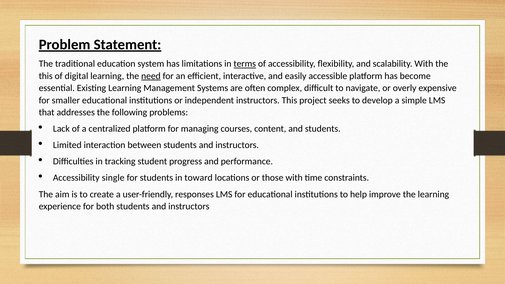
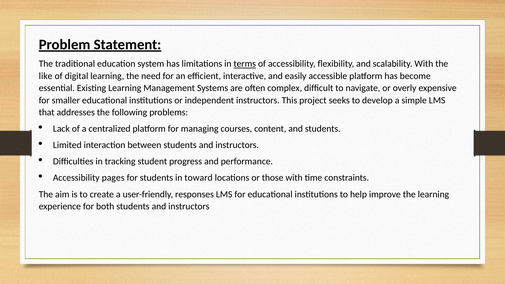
this: this -> like (46, 76)
need underline: present -> none (151, 76)
single: single -> pages (113, 178)
